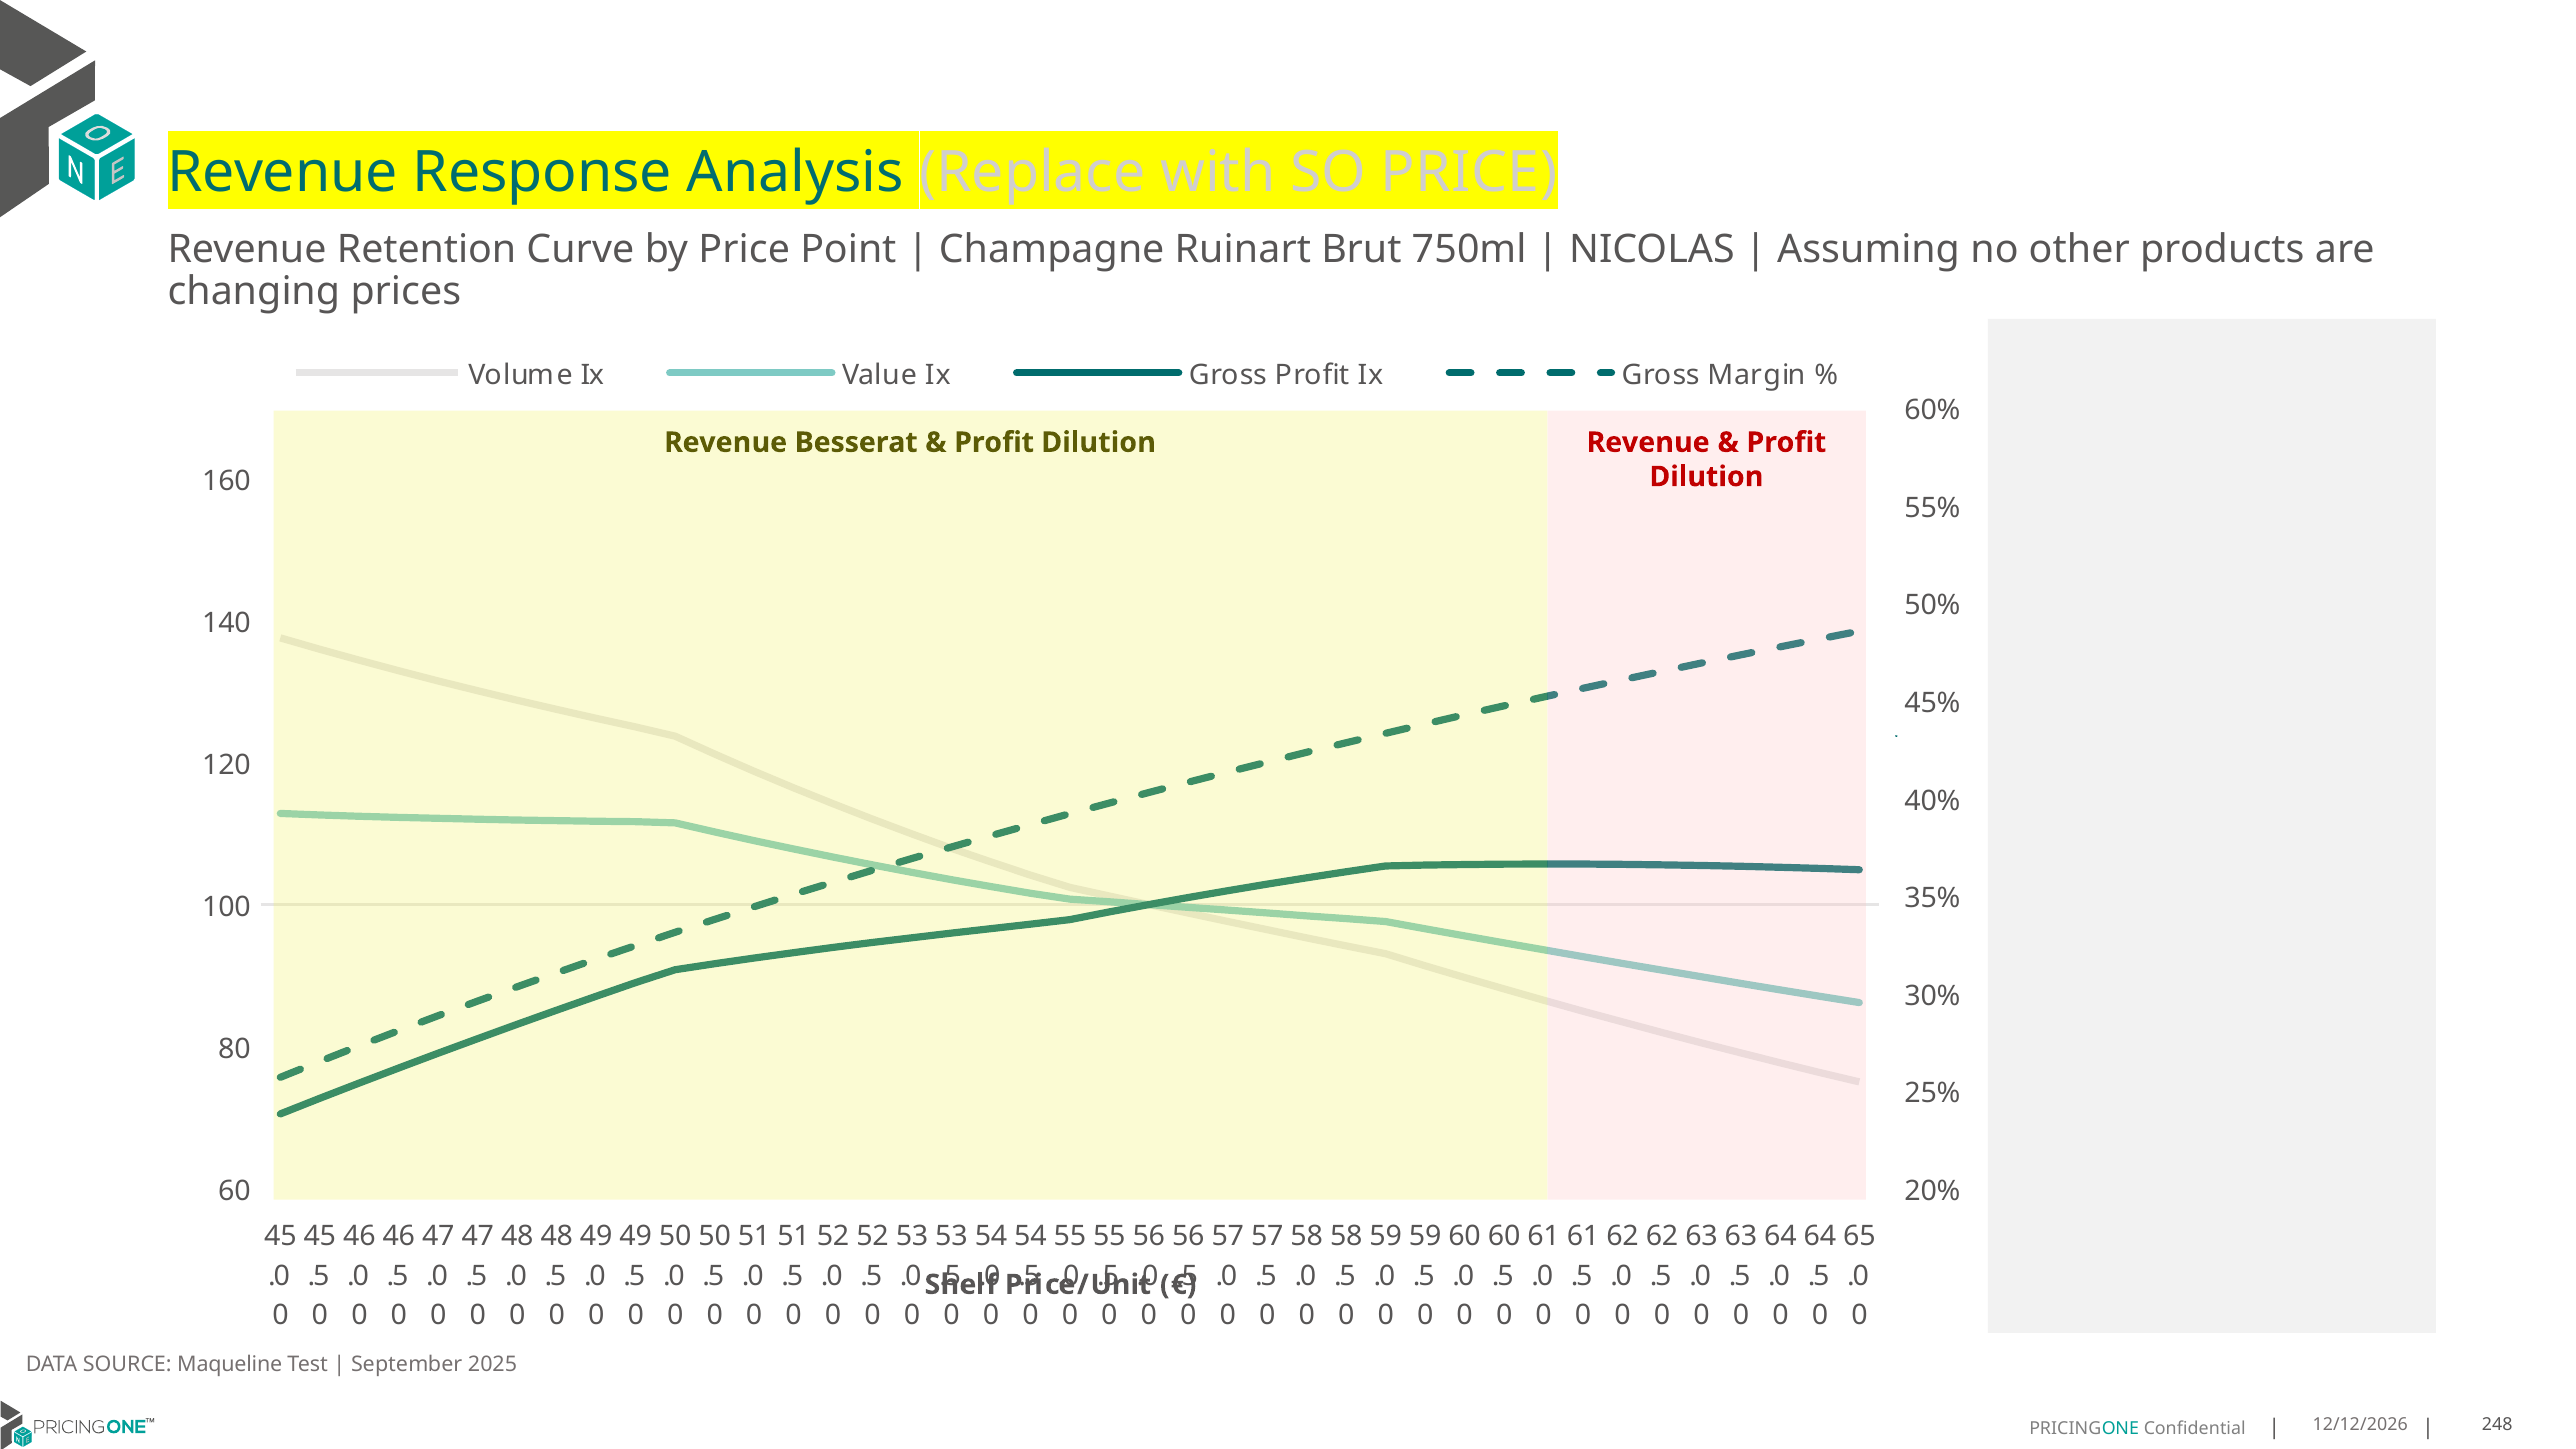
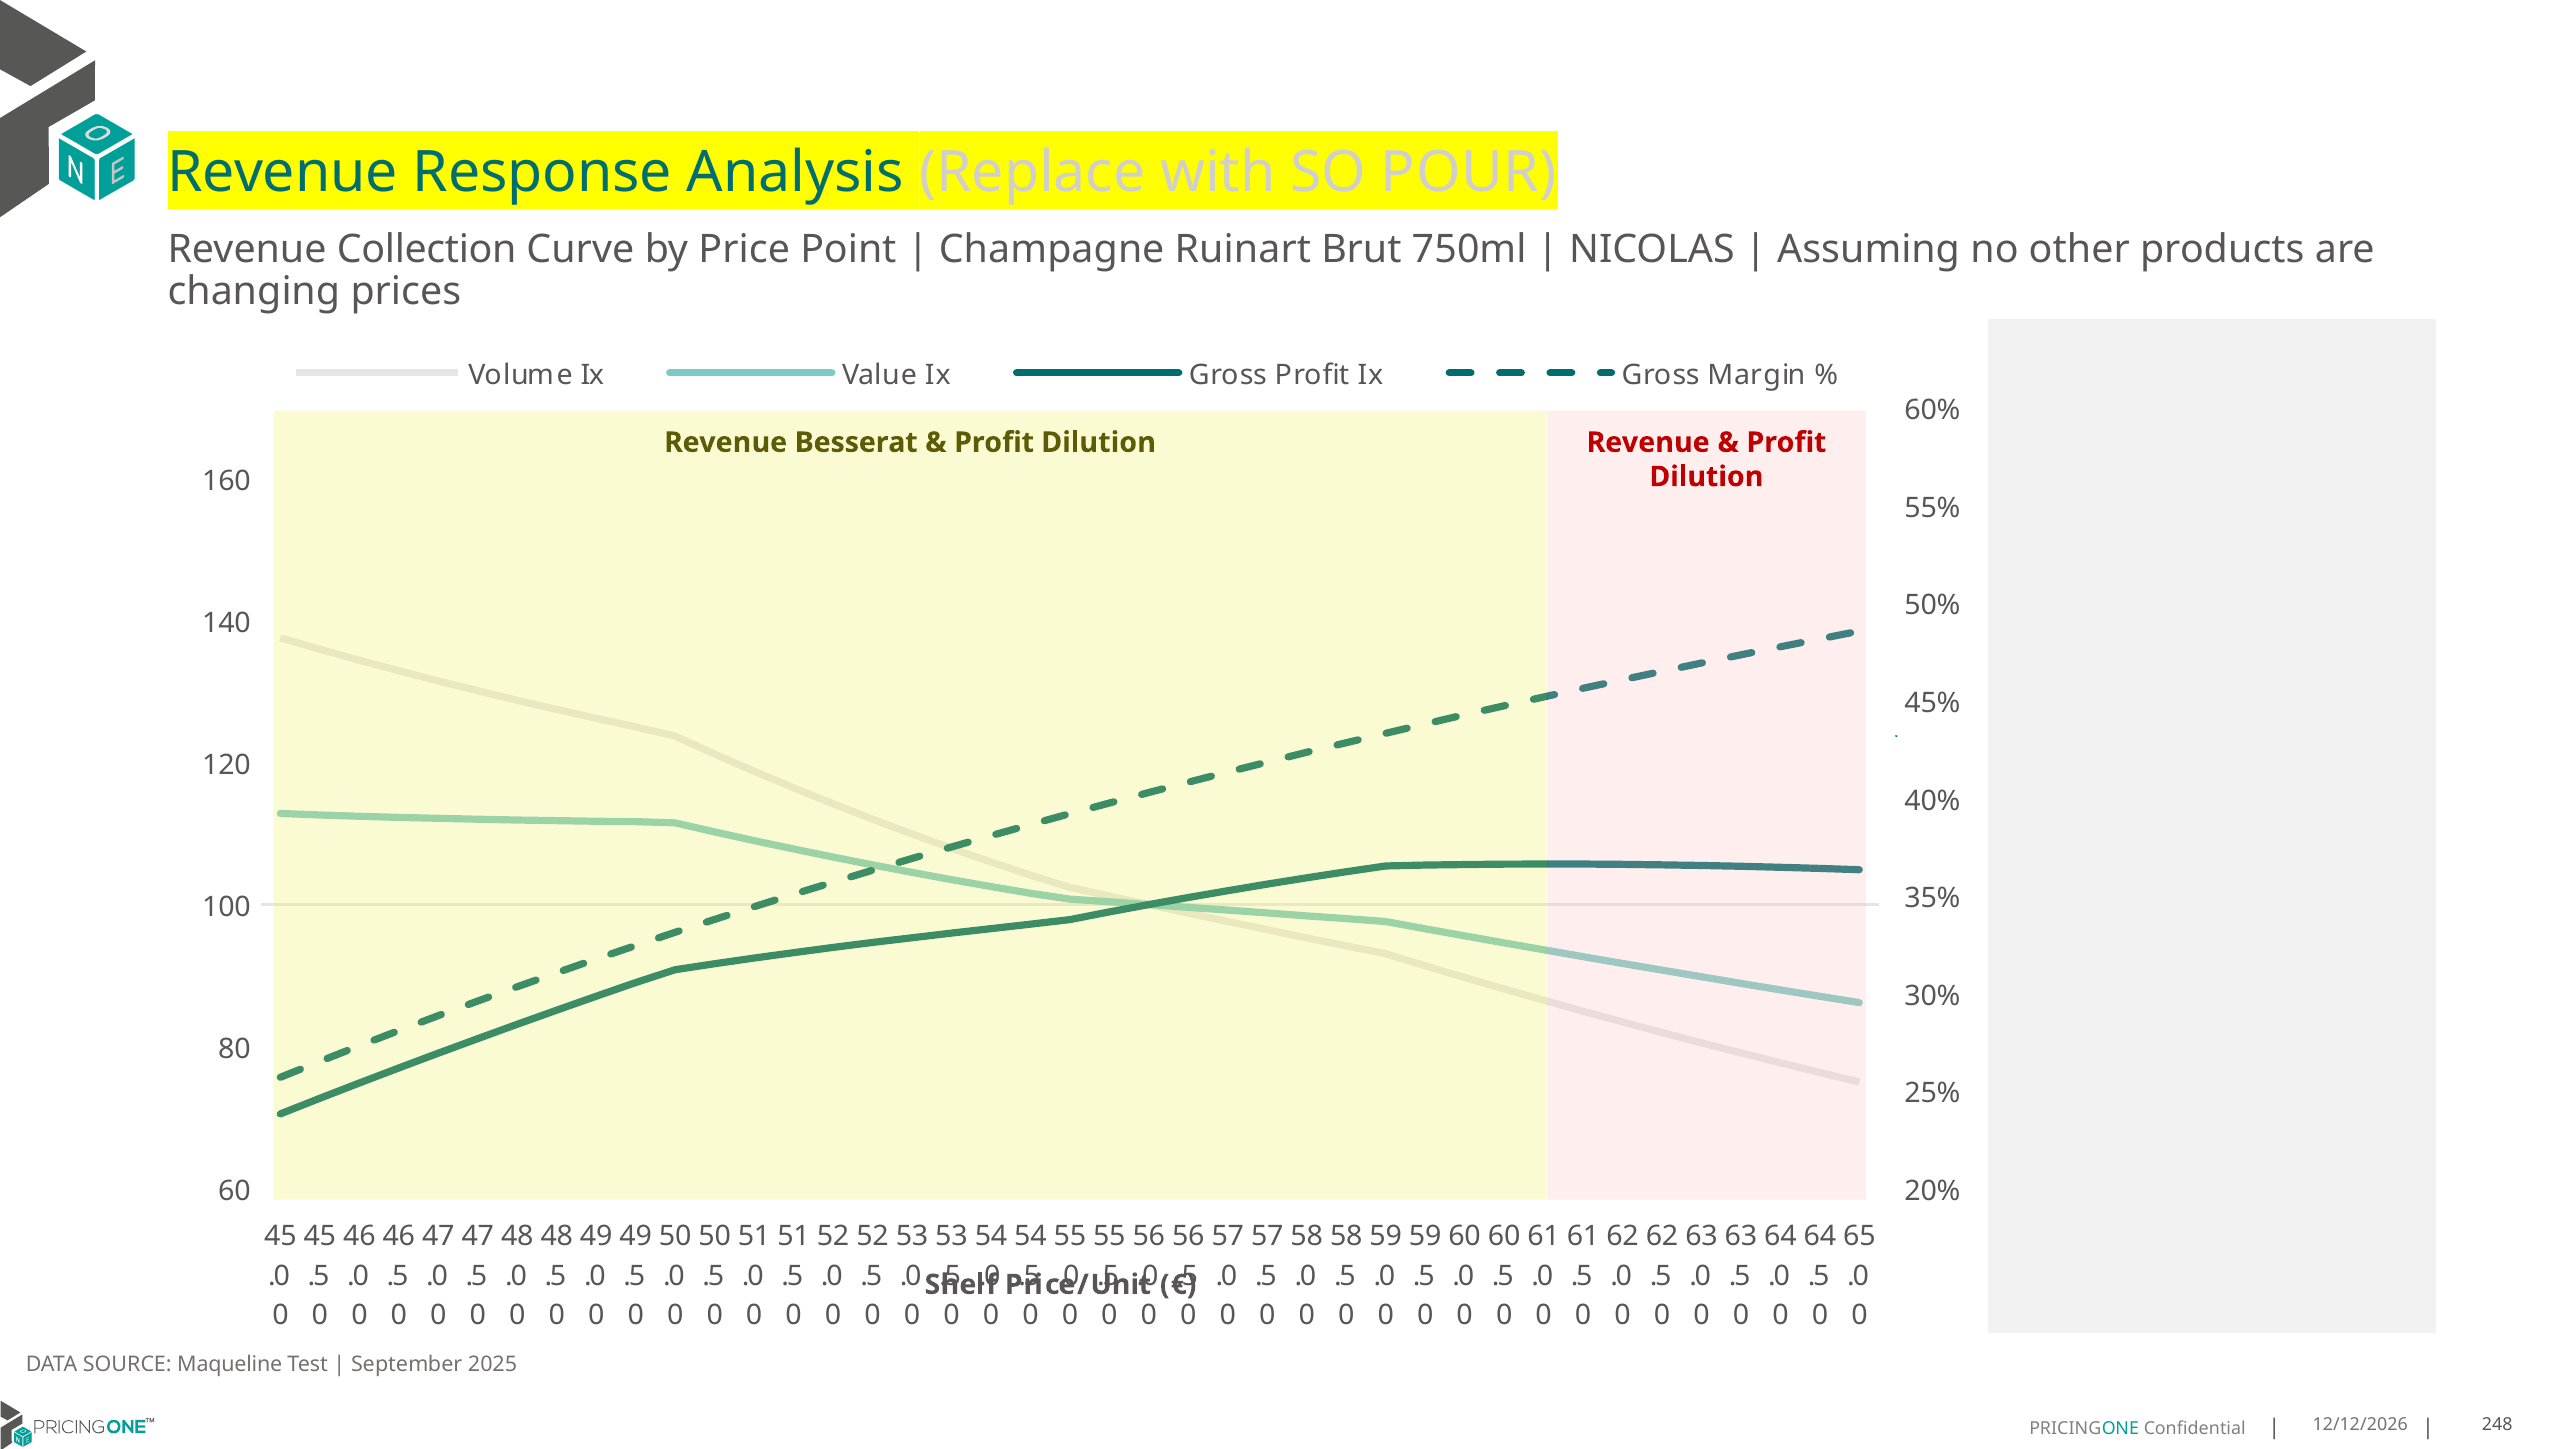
SO PRICE: PRICE -> POUR (1469, 173)
Retention: Retention -> Collection (427, 249)
